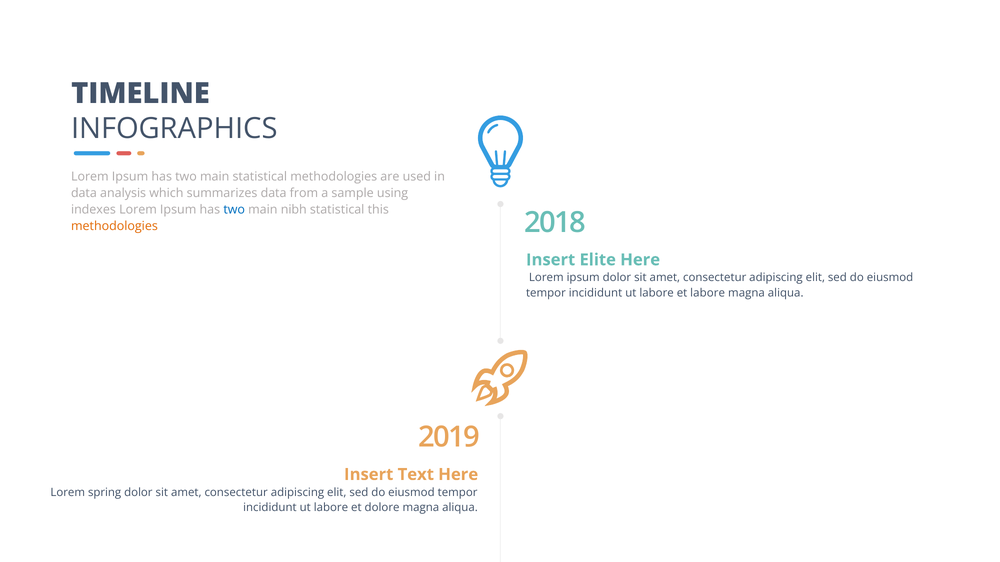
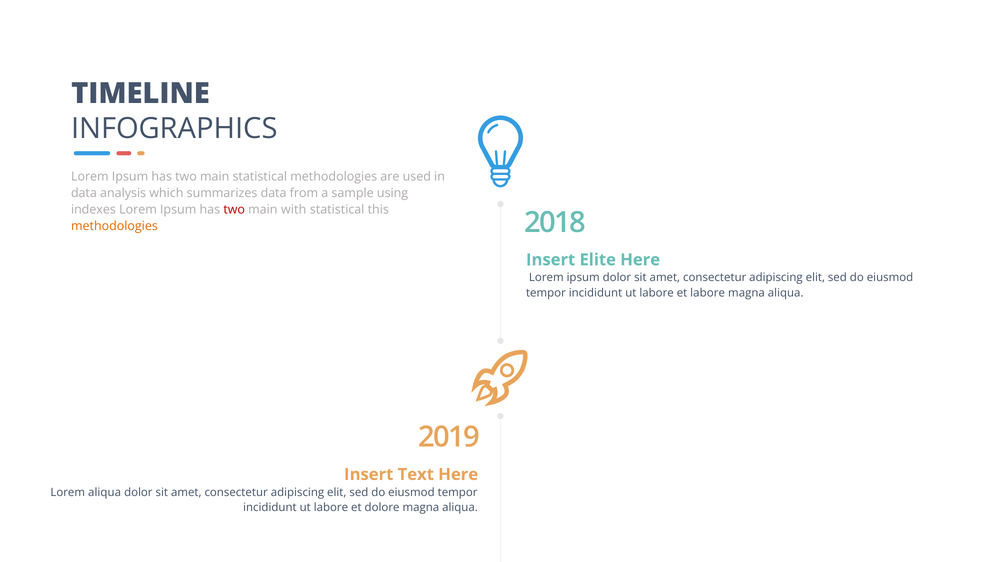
two colour: blue -> red (234, 210)
nibh: nibh -> with (294, 210)
Lorem spring: spring -> aliqua (105, 493)
